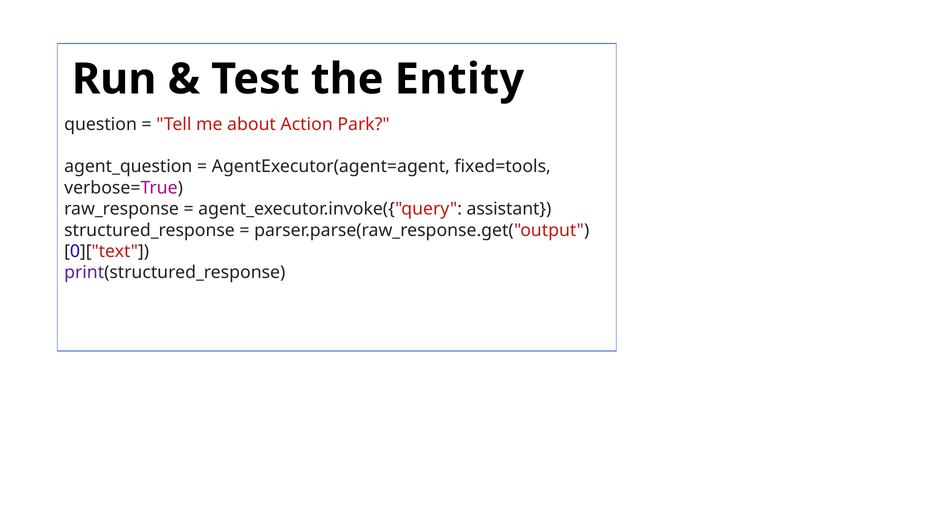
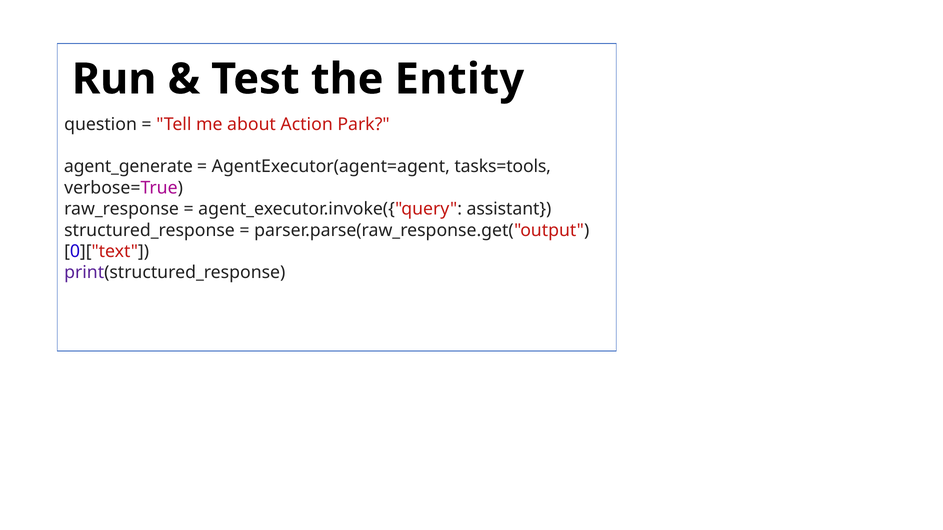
agent_question: agent_question -> agent_generate (128, 167)
fixed=tools: fixed=tools -> tasks=tools (503, 167)
